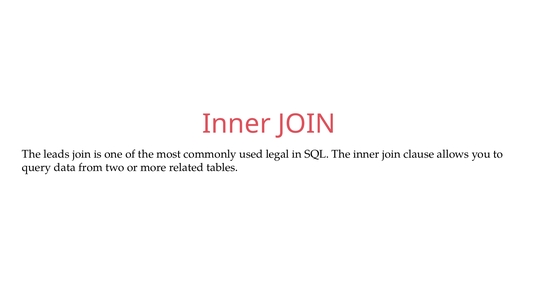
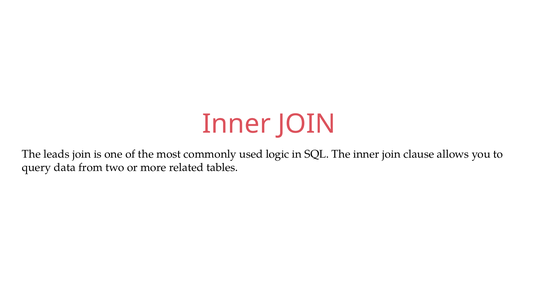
legal: legal -> logic (278, 154)
